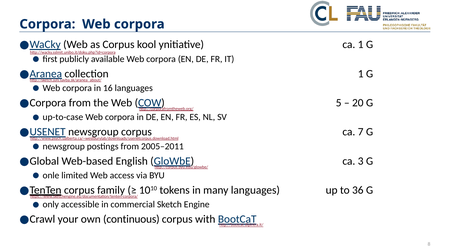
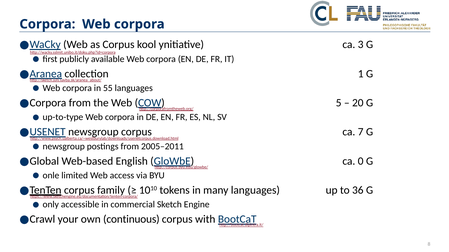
ca 1: 1 -> 3 (361, 45)
16: 16 -> 55 (108, 88)
up-to-case: up-to-case -> up-to-type (63, 117)
3: 3 -> 0 (361, 161)
